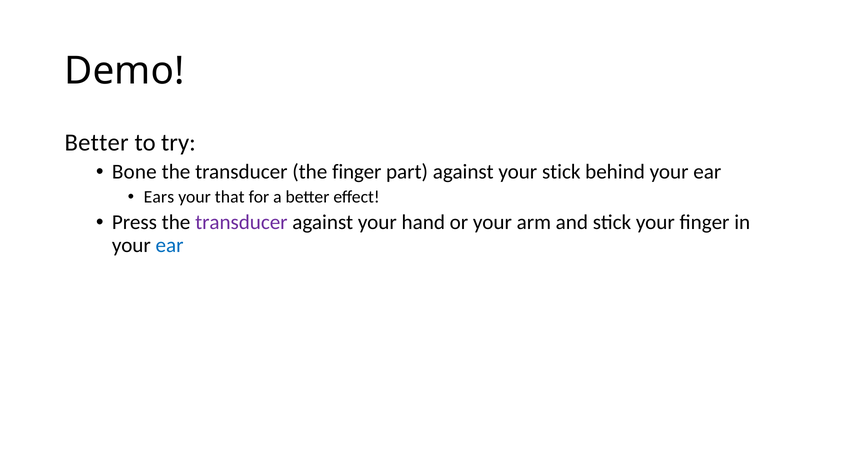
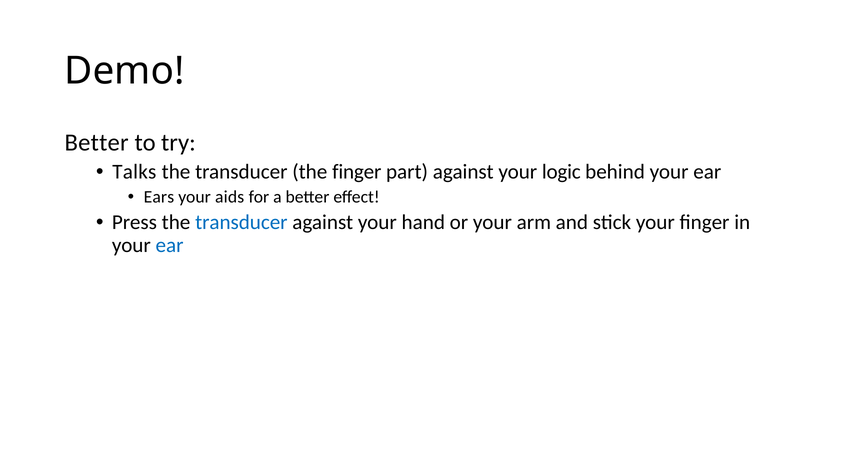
Bone: Bone -> Talks (134, 172)
your stick: stick -> logic (561, 172)
that: that -> aids (230, 197)
transducer colour: purple -> blue (241, 223)
